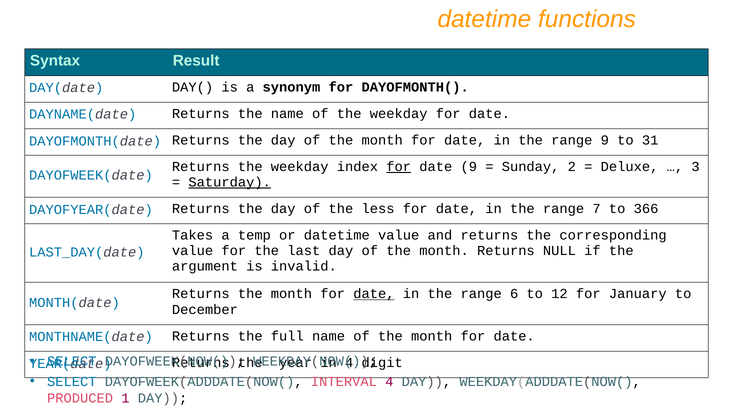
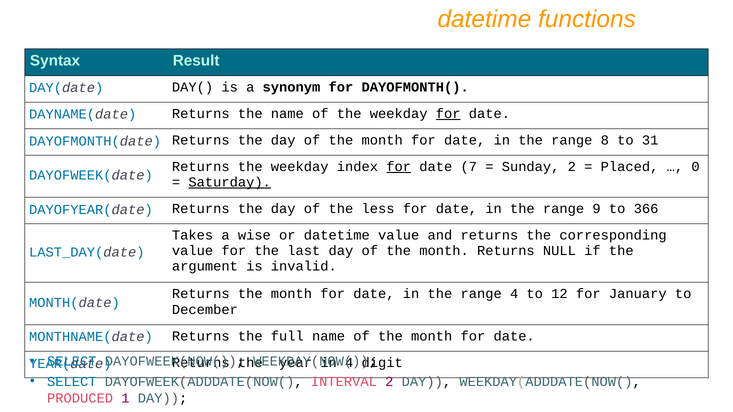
for underline: none -> present (448, 114)
range 9: 9 -> 8 (605, 140)
date 9: 9 -> 7 (469, 167)
Deluxe: Deluxe -> Placed (630, 167)
3: 3 -> 0 (696, 167)
7: 7 -> 9 (597, 209)
temp: temp -> wise (254, 235)
date underline: present -> none (374, 294)
range 6: 6 -> 4 (514, 294)
INTERVAL 4: 4 -> 2 (389, 382)
